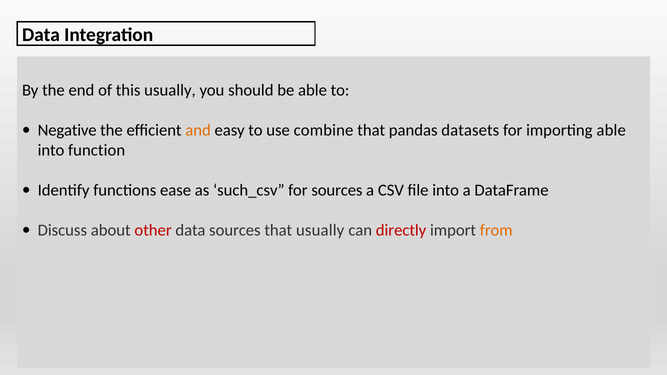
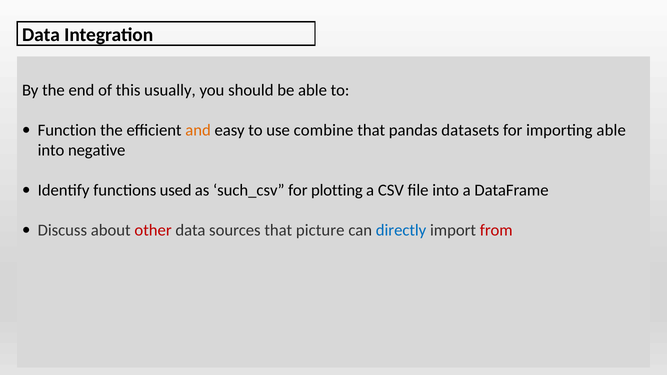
Negative: Negative -> Function (67, 130)
function: function -> negative (97, 150)
ease: ease -> used (176, 190)
for sources: sources -> plotting (337, 190)
that usually: usually -> picture (320, 230)
directly colour: red -> blue (401, 230)
from colour: orange -> red (496, 230)
